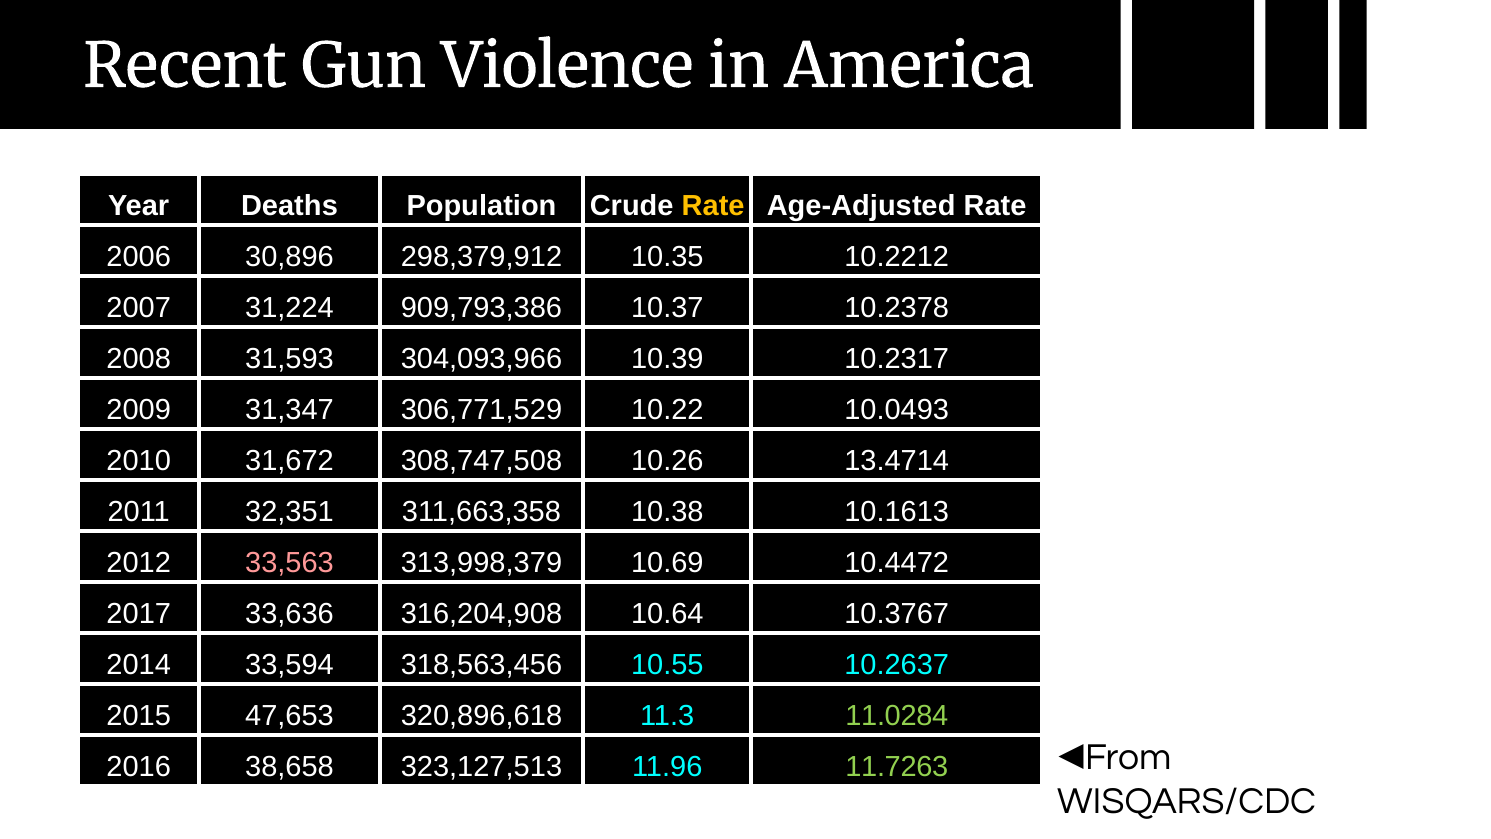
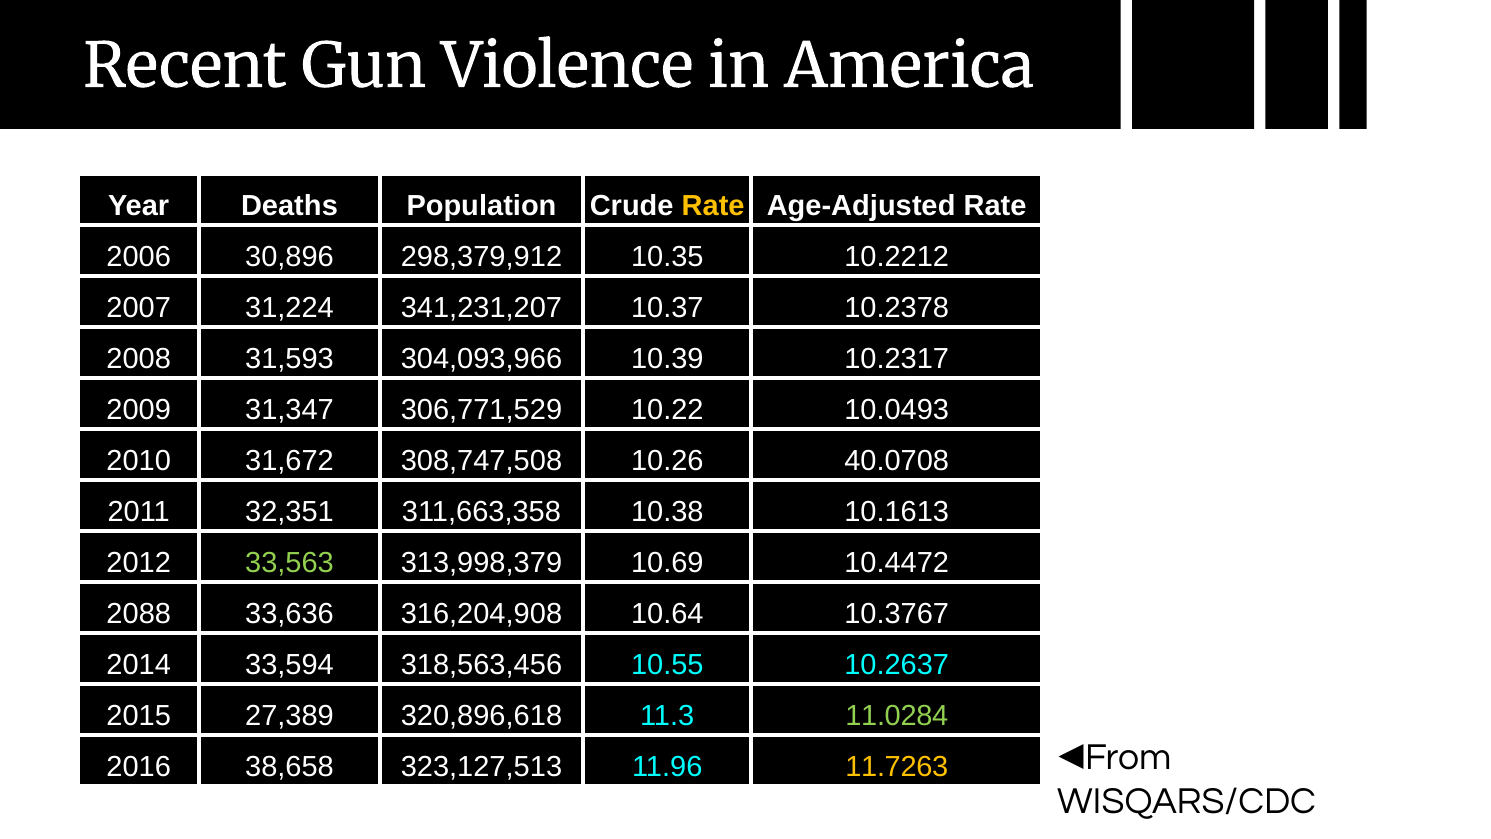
909,793,386: 909,793,386 -> 341,231,207 (481, 308)
13.4714: 13.4714 -> 40.0708 (897, 461)
33,563 colour: pink -> light green (289, 563)
2017: 2017 -> 2088 (139, 614)
47,653: 47,653 -> 27,389 (289, 716)
11.7263 colour: light green -> yellow (897, 767)
